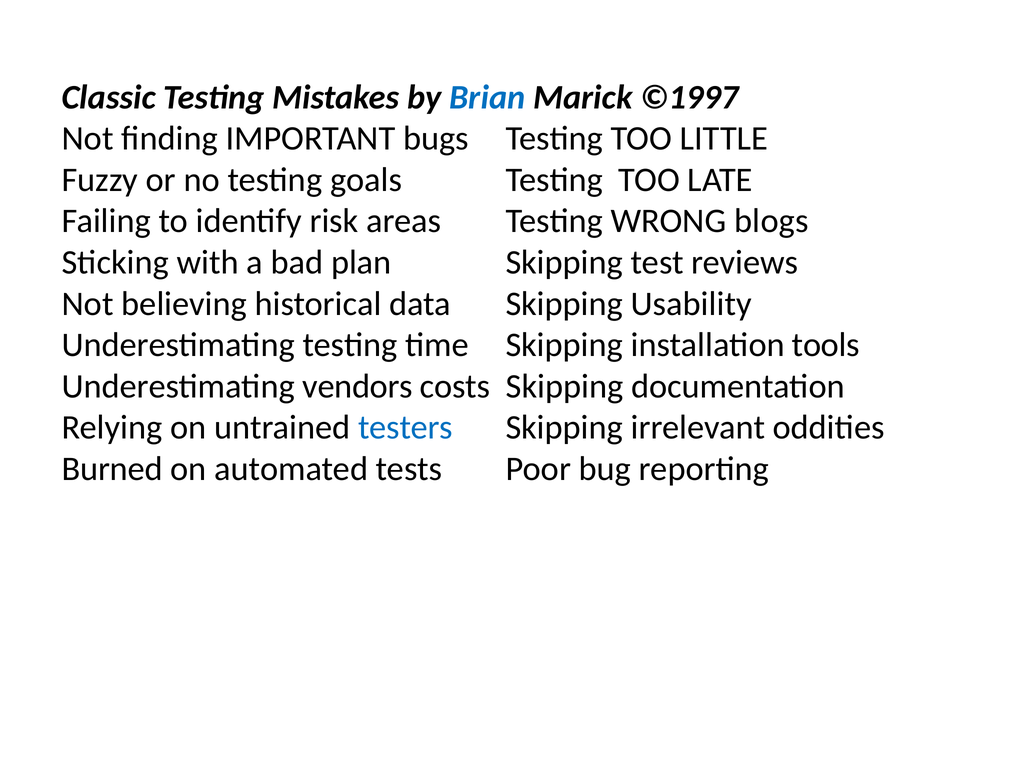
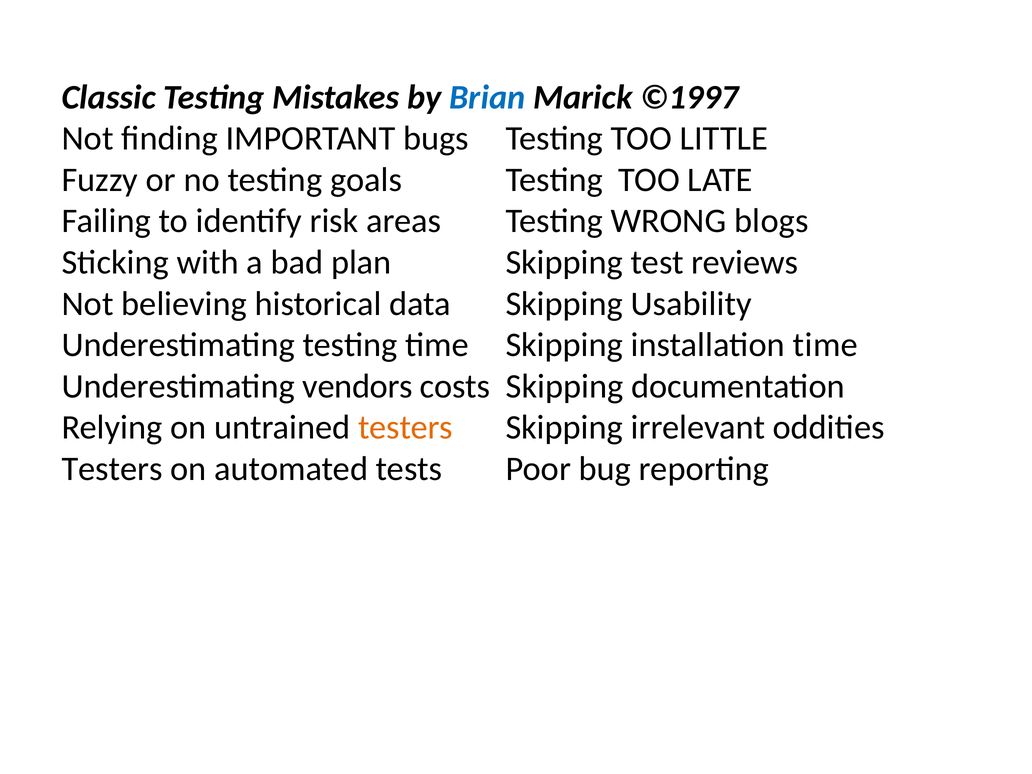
installation tools: tools -> time (825, 345)
testers colour: blue -> orange (406, 427)
Burned: Burned -> Testers (112, 469)
